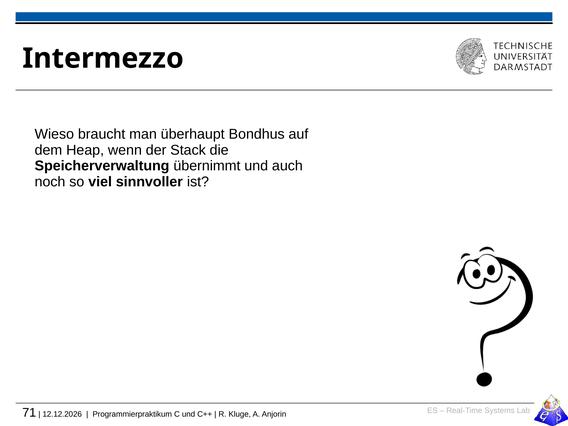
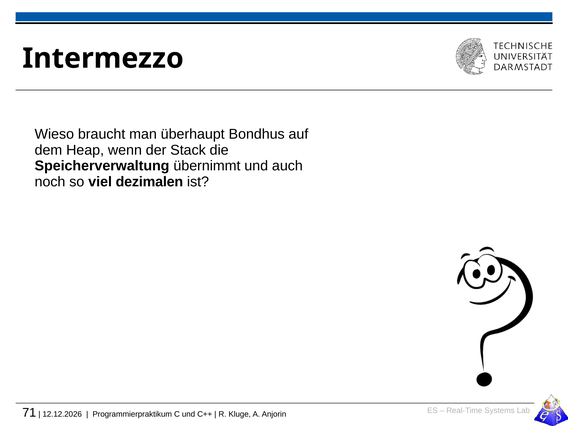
sinnvoller: sinnvoller -> dezimalen (149, 182)
